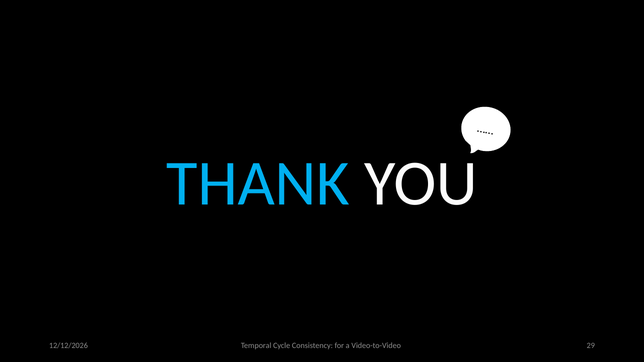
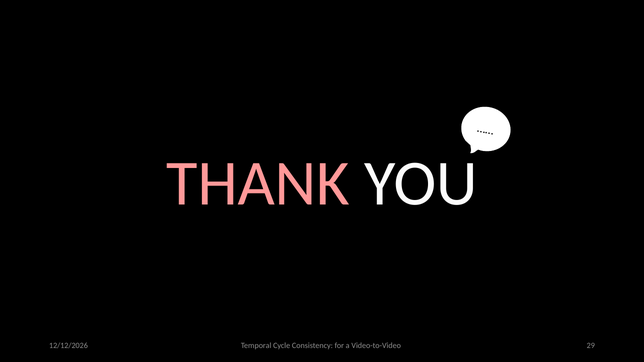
THANK colour: light blue -> pink (258, 184)
